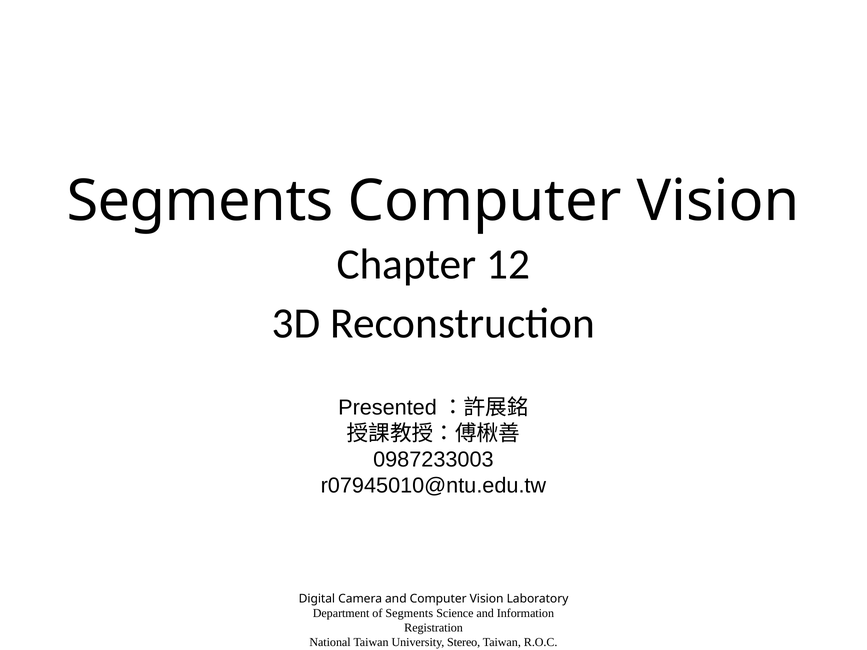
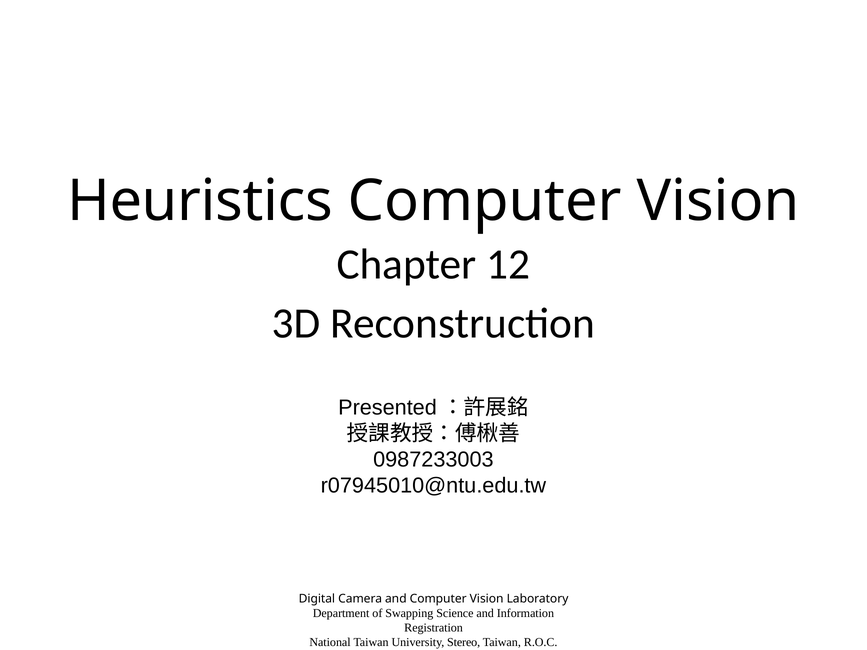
Segments: Segments -> Heuristics (200, 201)
of Segments: Segments -> Swapping (409, 614)
